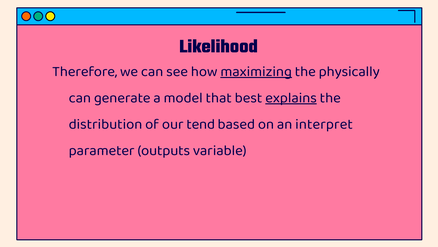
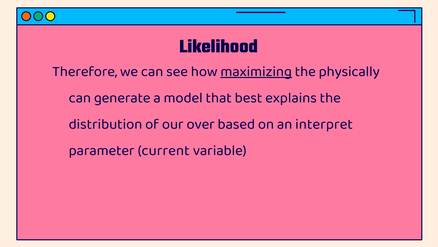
explains underline: present -> none (291, 97)
tend: tend -> over (201, 124)
outputs: outputs -> current (164, 150)
